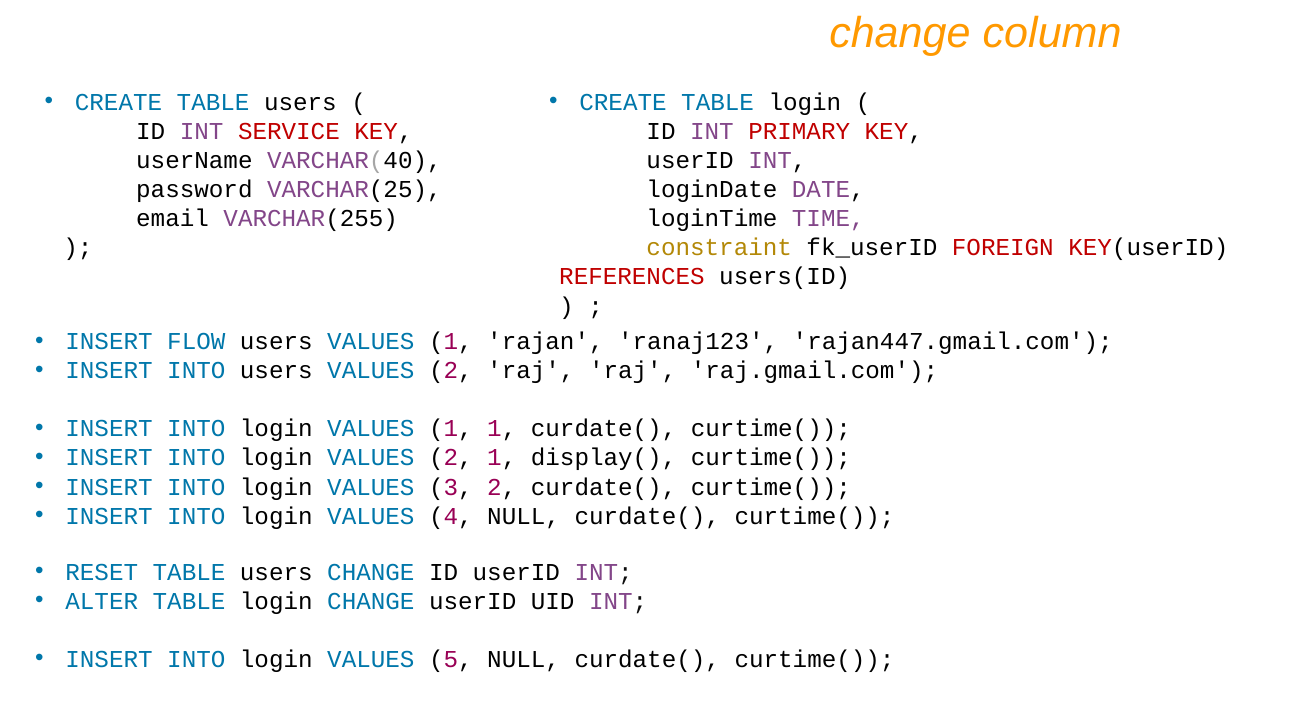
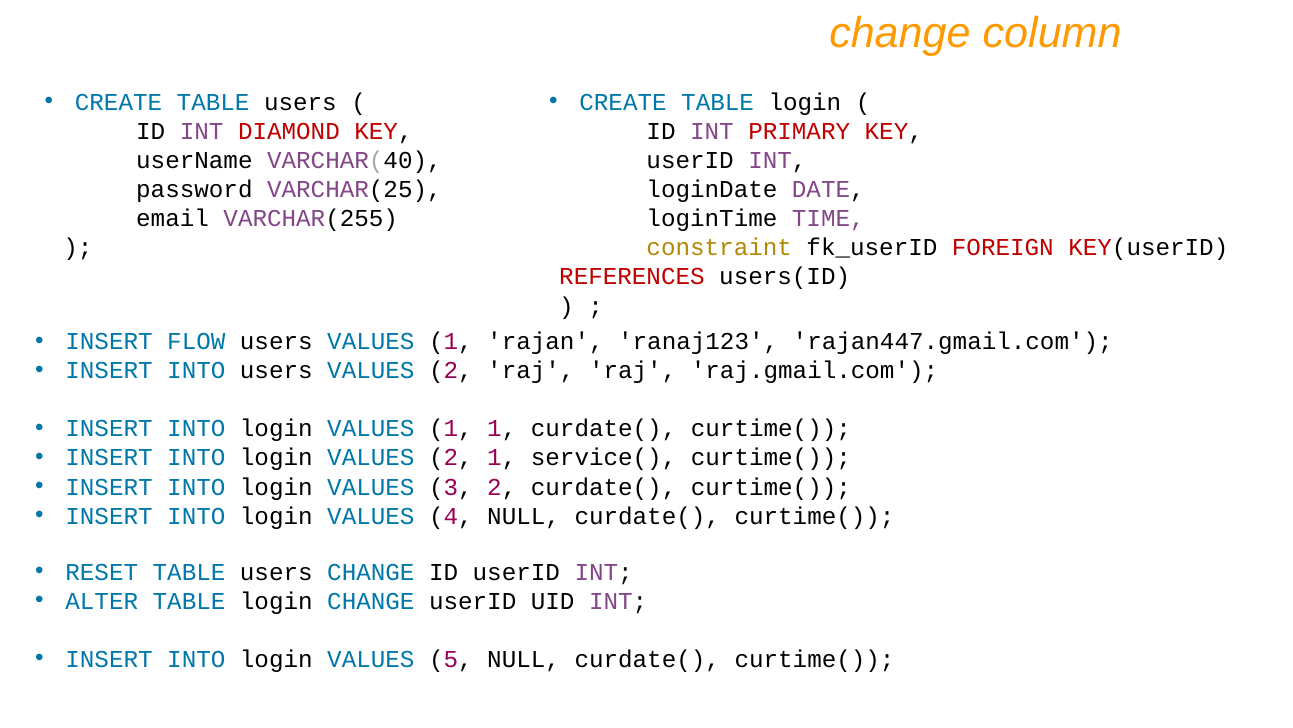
SERVICE: SERVICE -> DIAMOND (289, 131)
display(: display( -> service( (604, 457)
